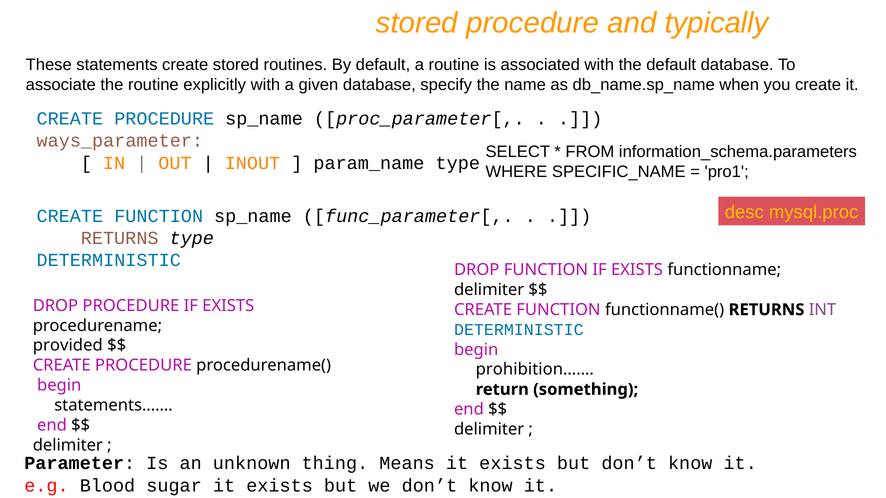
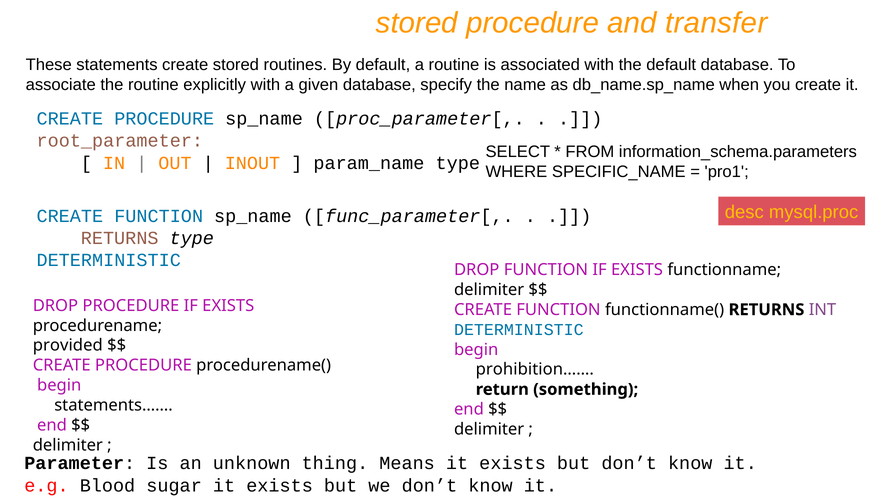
typically: typically -> transfer (716, 23)
ways_parameter: ways_parameter -> root_parameter (120, 141)
